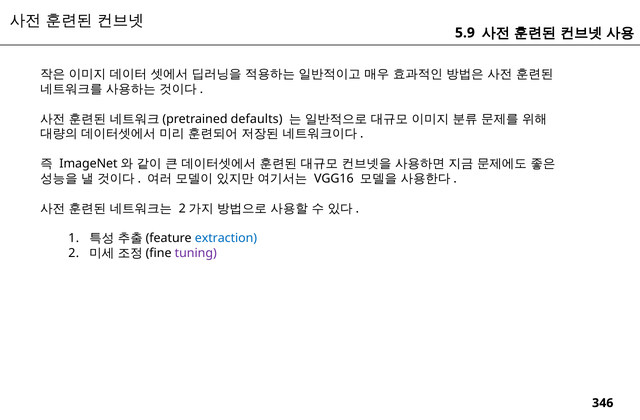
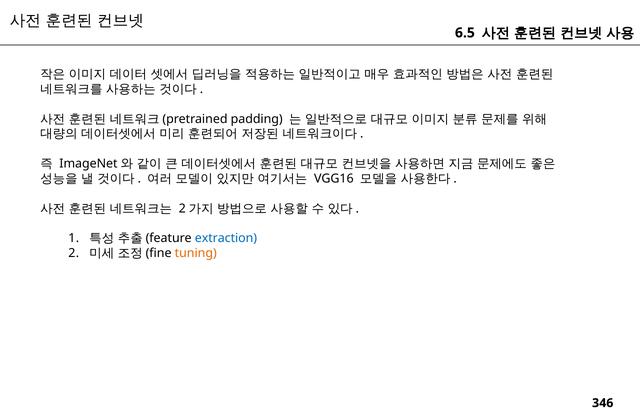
5.9: 5.9 -> 6.5 (465, 33)
defaults: defaults -> padding (257, 119)
tuning colour: purple -> orange (196, 254)
